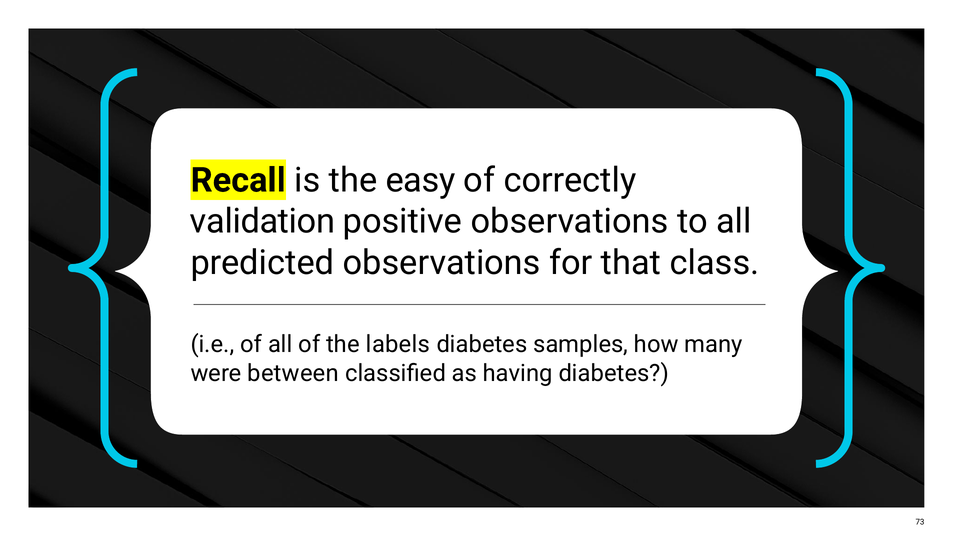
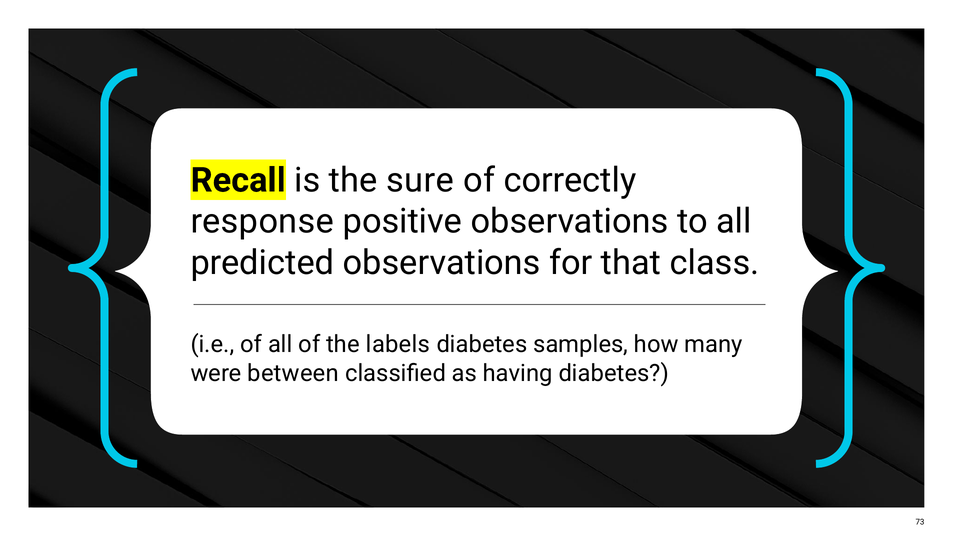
easy: easy -> sure (420, 180)
validation: validation -> response (262, 222)
